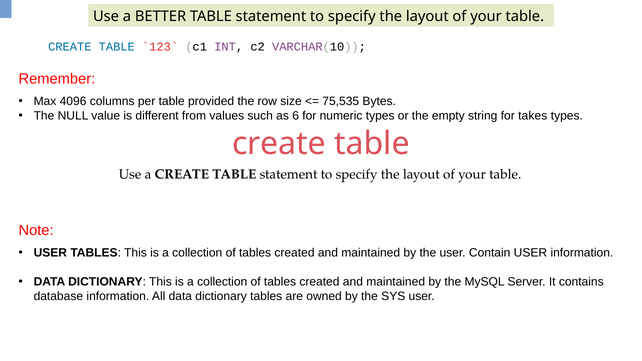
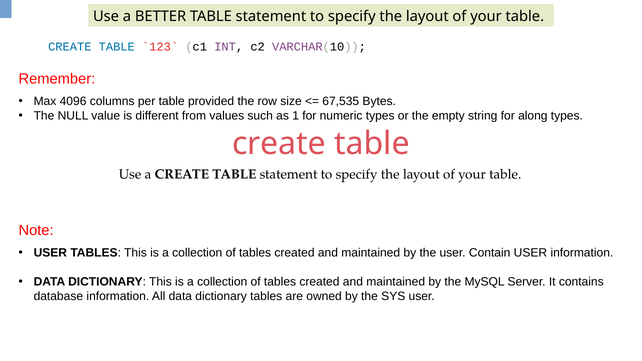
75,535: 75,535 -> 67,535 (341, 101)
6: 6 -> 1 (296, 116)
takes: takes -> along (533, 116)
